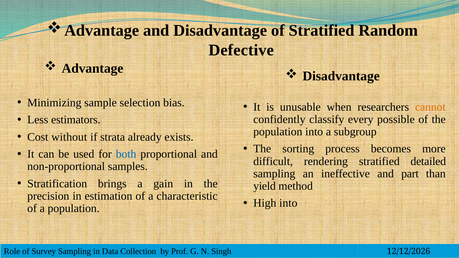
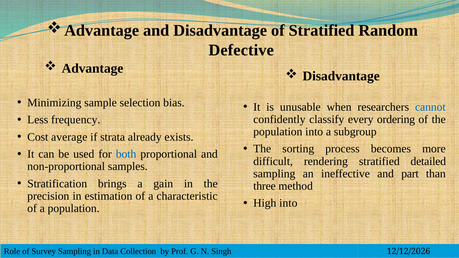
cannot colour: orange -> blue (430, 107)
estimators: estimators -> frequency (76, 120)
possible: possible -> ordering (396, 119)
without: without -> average (69, 137)
yield: yield -> three (265, 186)
